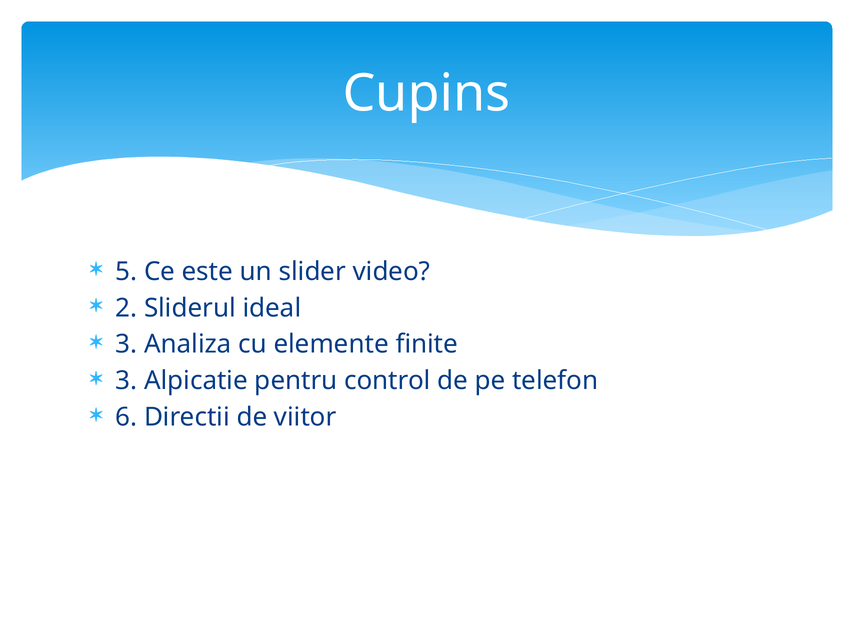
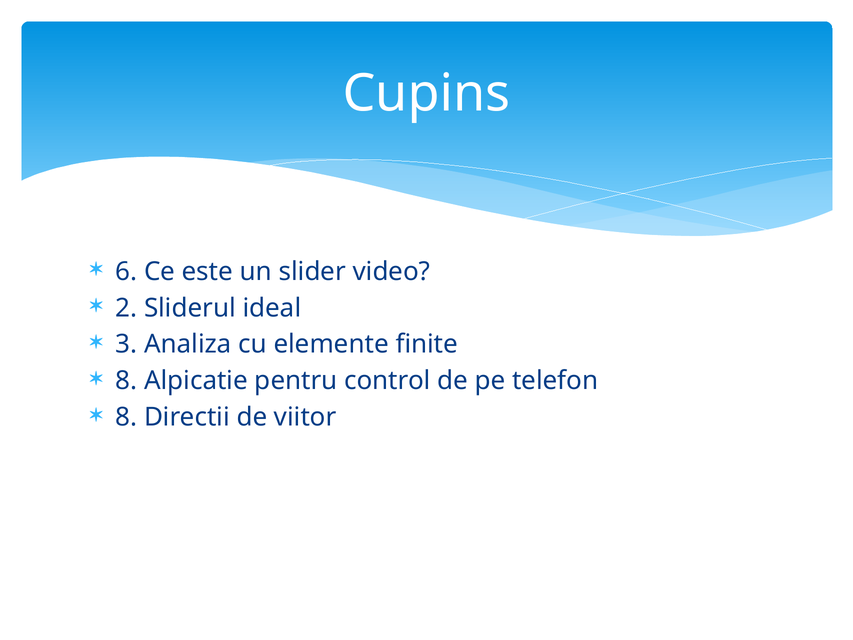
5: 5 -> 6 (126, 271)
3: 3 -> 8 (126, 381)
6: 6 -> 8 (126, 417)
